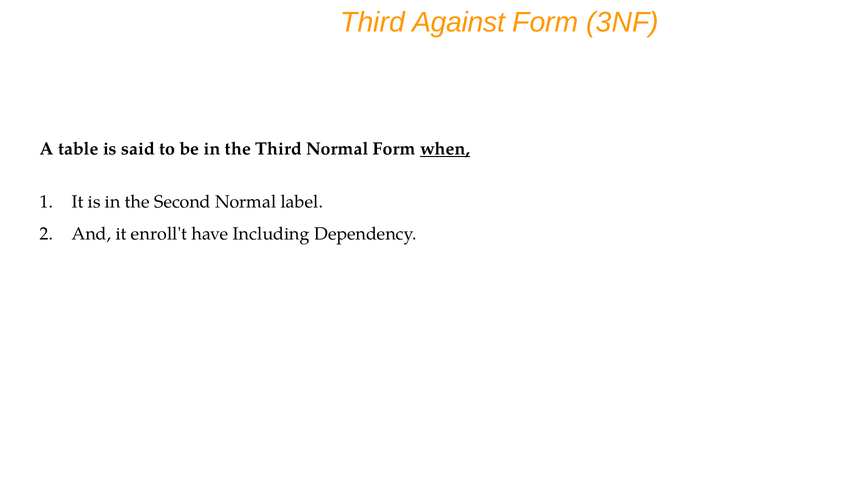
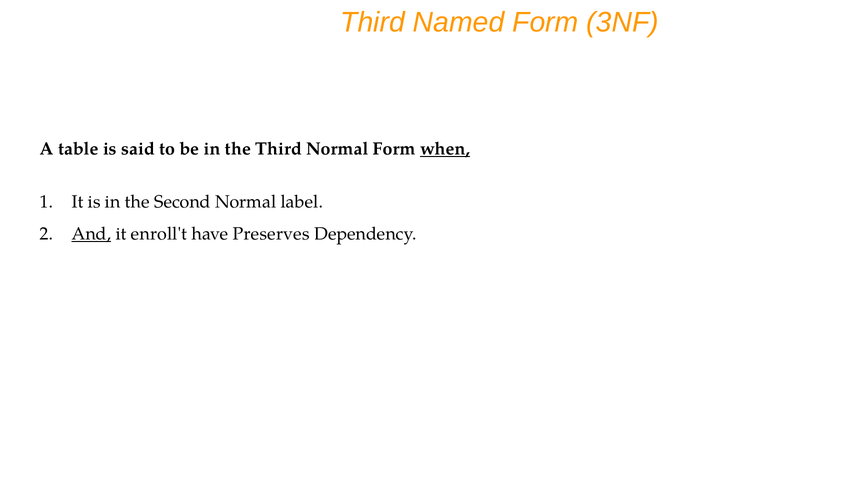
Against: Against -> Named (459, 22)
And underline: none -> present (91, 234)
Including: Including -> Preserves (271, 234)
